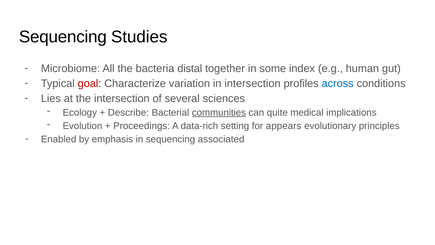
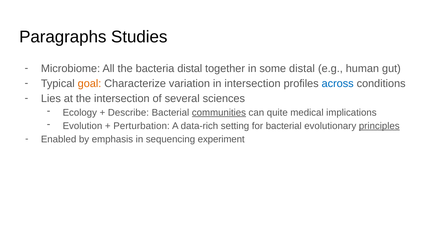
Sequencing: Sequencing -> Paragraphs (63, 37)
some index: index -> distal (302, 68)
goal colour: red -> orange (90, 83)
Proceedings: Proceedings -> Perturbation (142, 126)
for appears: appears -> bacterial (284, 126)
principles underline: none -> present (379, 126)
associated: associated -> experiment (221, 139)
